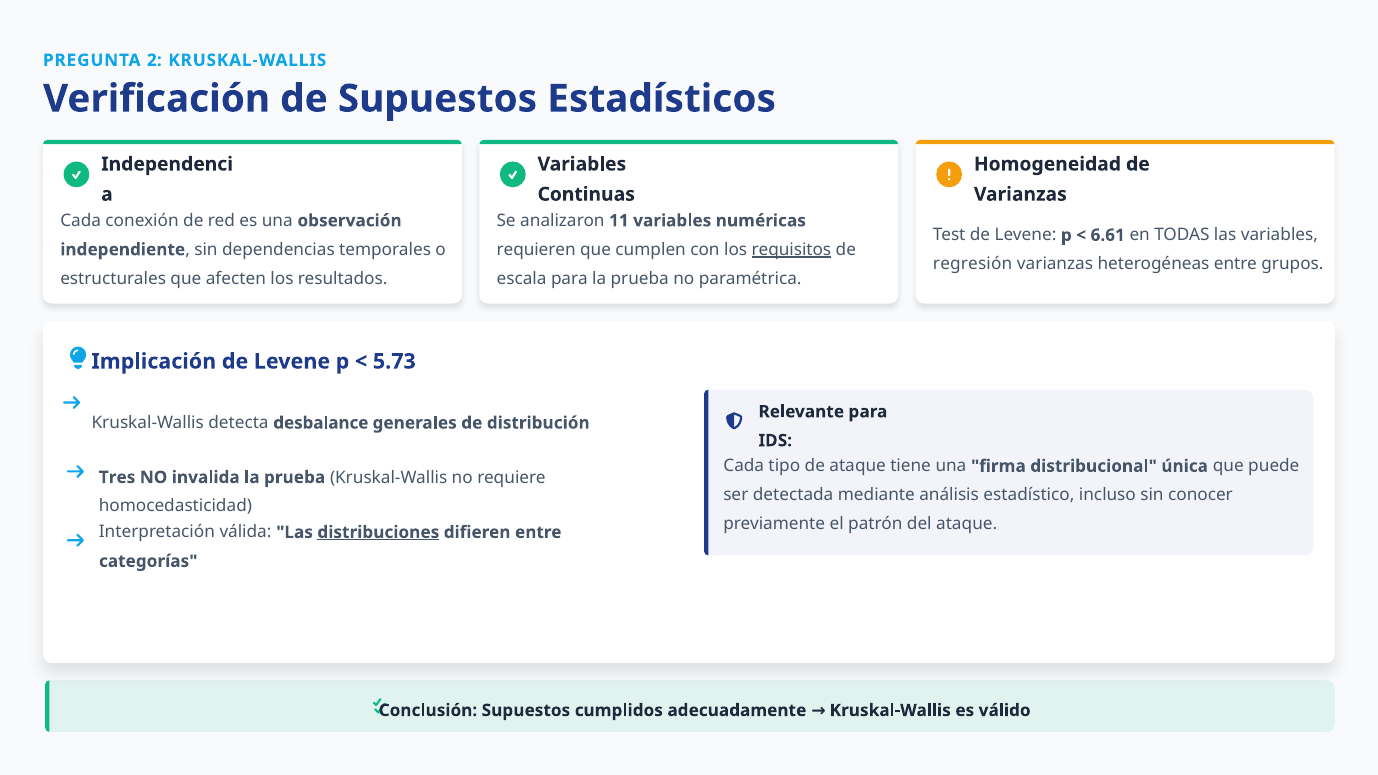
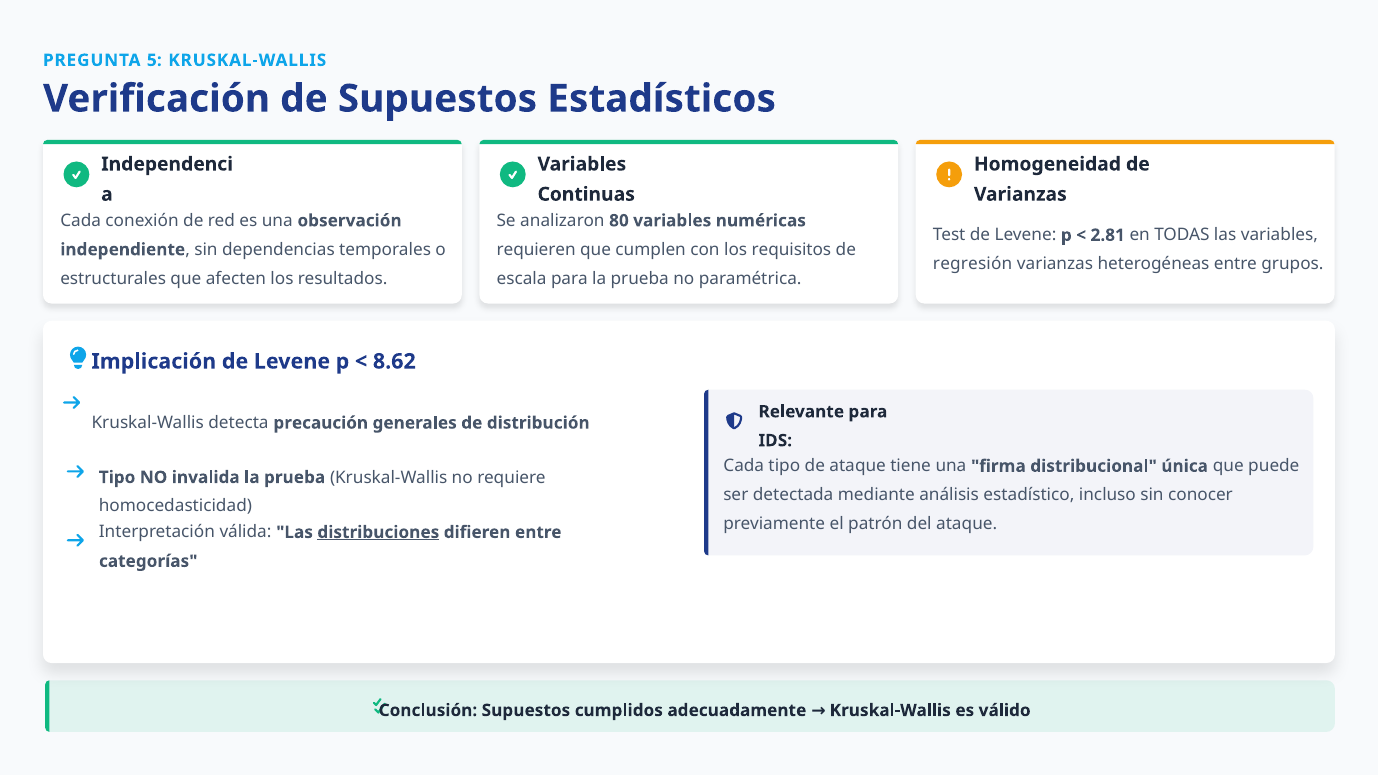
2: 2 -> 5 (154, 60)
11: 11 -> 80 (619, 221)
6.61: 6.61 -> 2.81 (1108, 235)
requisitos underline: present -> none (791, 250)
5.73: 5.73 -> 8.62 (394, 361)
desbalance: desbalance -> precaución (321, 423)
Tres: Tres -> Tipo (117, 477)
